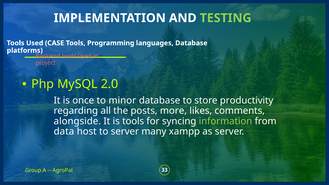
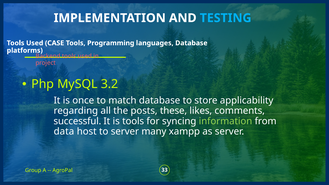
TESTING colour: light green -> light blue (226, 18)
2.0: 2.0 -> 3.2 (110, 84)
minor: minor -> match (122, 100)
productivity: productivity -> applicability (247, 100)
more: more -> these (173, 111)
alongside: alongside -> successful (77, 121)
